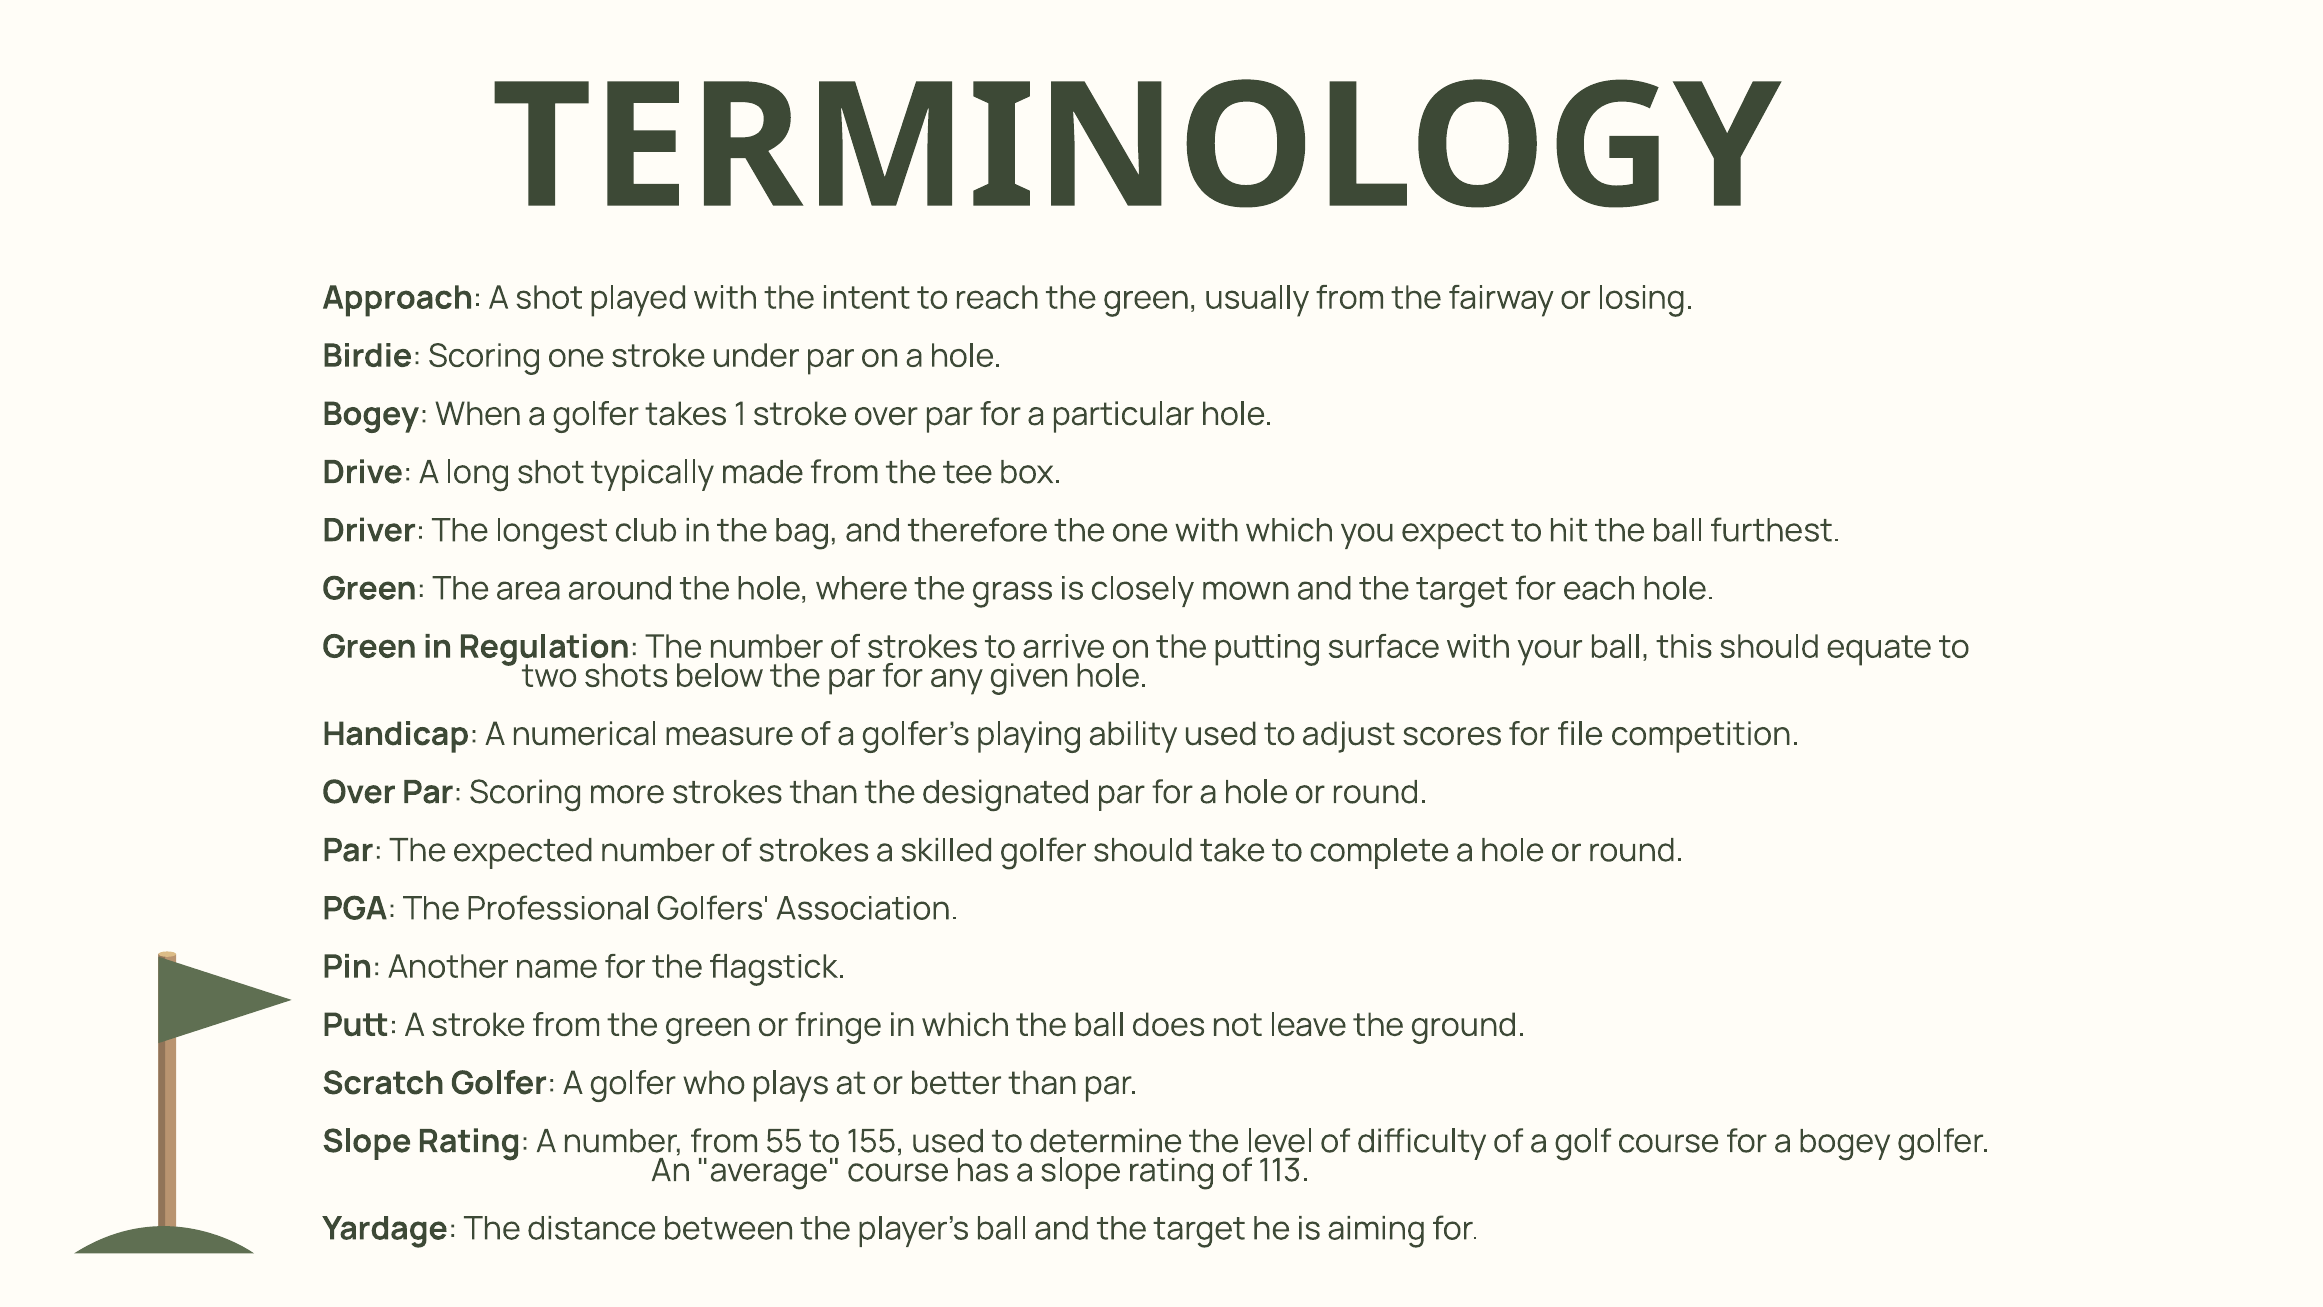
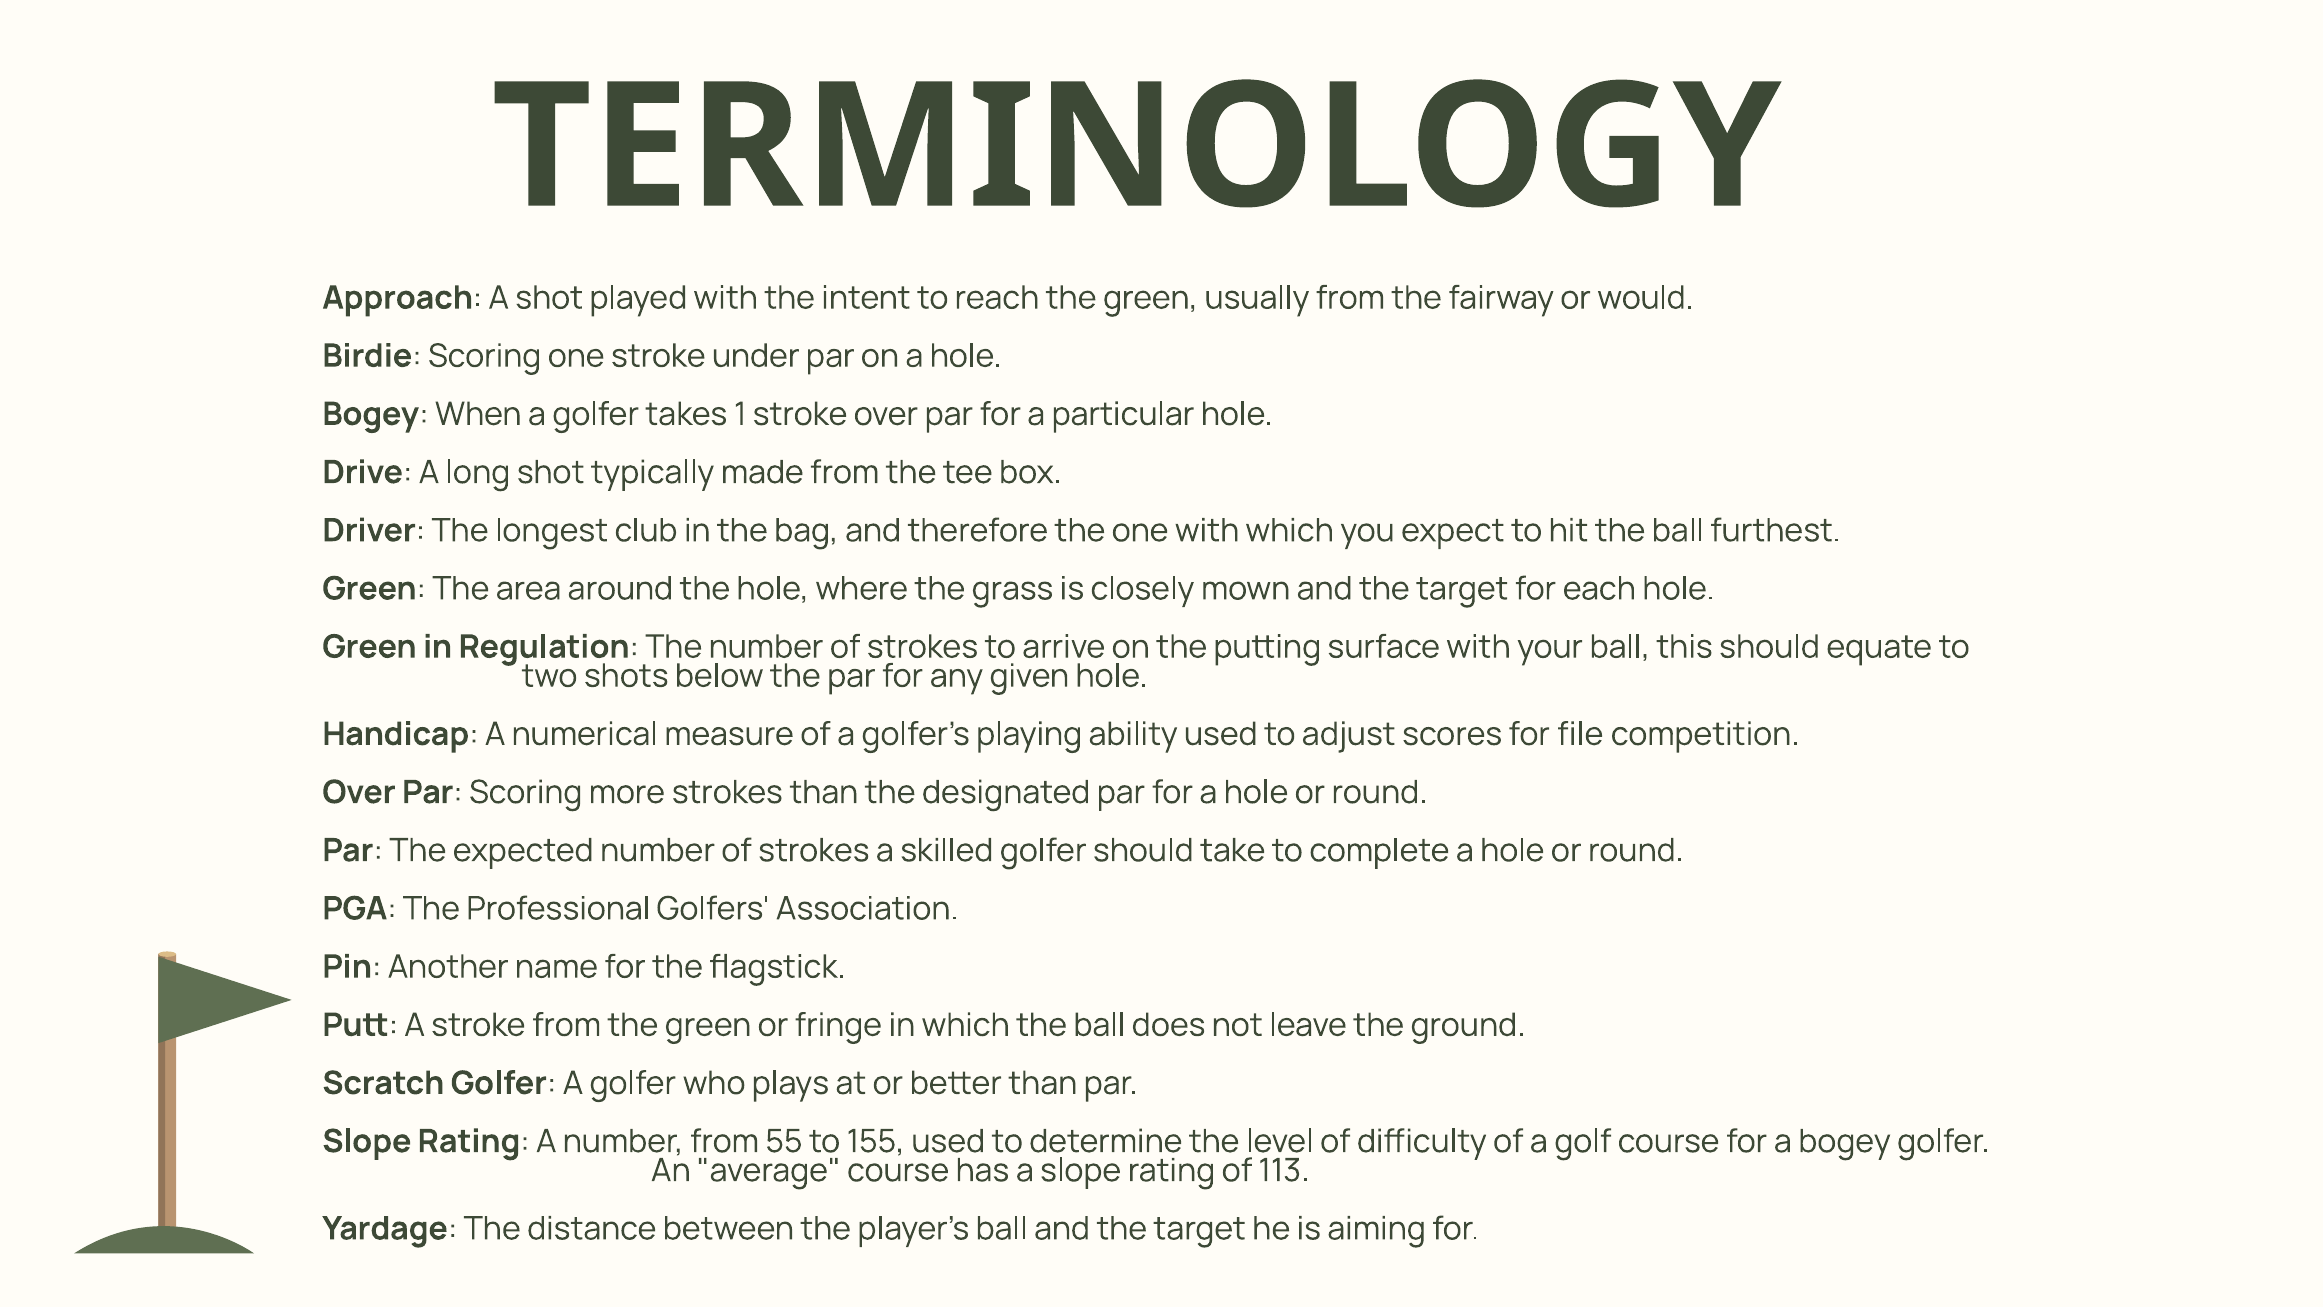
losing: losing -> would (1645, 298)
